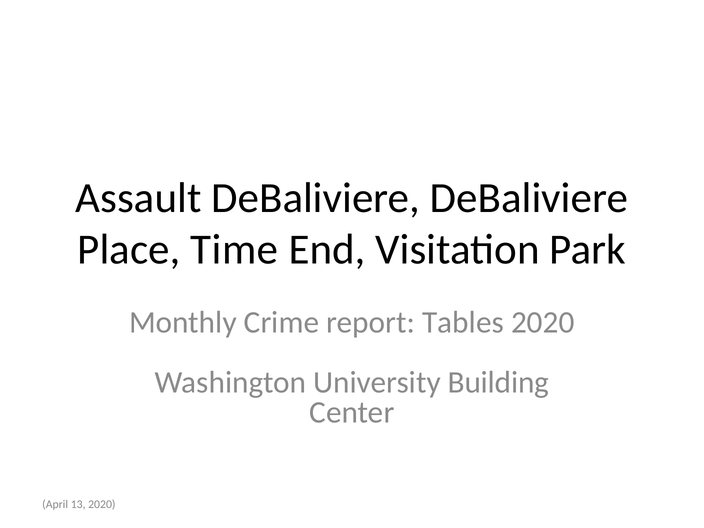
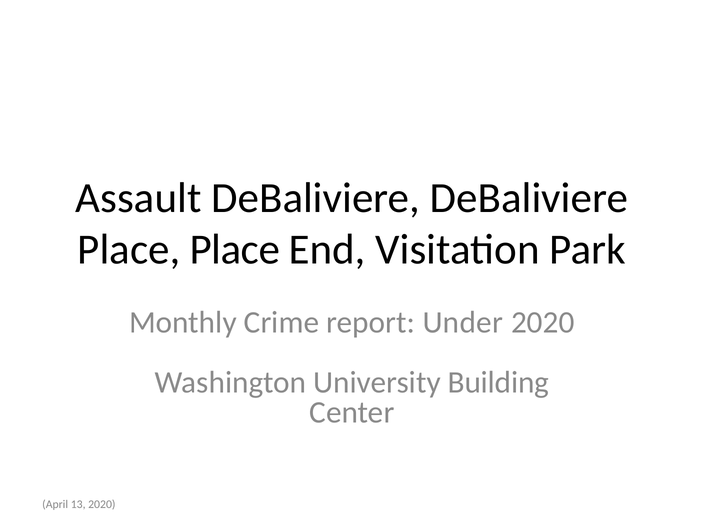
Place Time: Time -> Place (235, 249)
Tables: Tables -> Under (463, 322)
